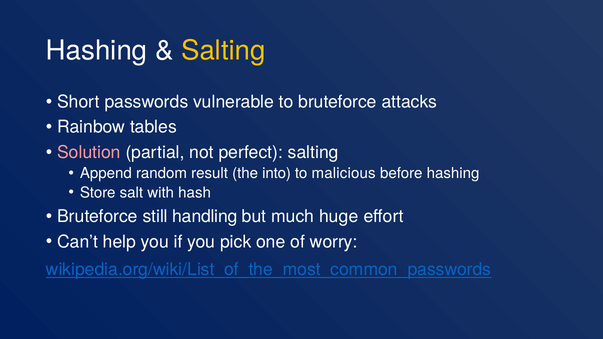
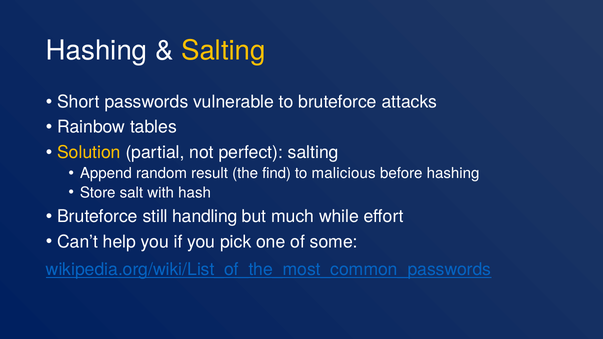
Solution colour: pink -> yellow (89, 153)
into: into -> find (277, 173)
huge: huge -> while (339, 217)
worry: worry -> some (334, 242)
